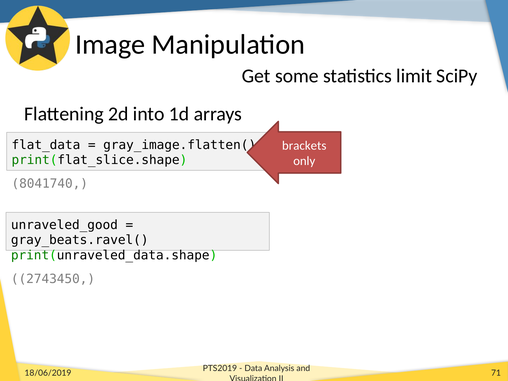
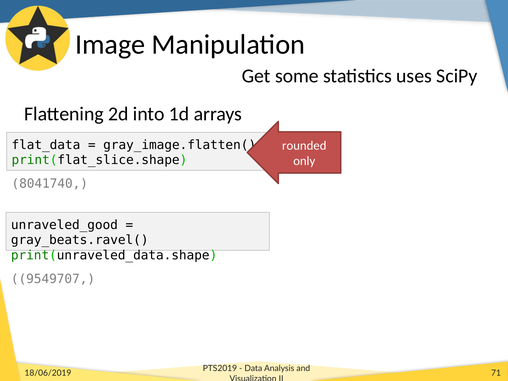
limit: limit -> uses (414, 76)
brackets: brackets -> rounded (304, 146)
2743450: 2743450 -> 9549707 (53, 279)
